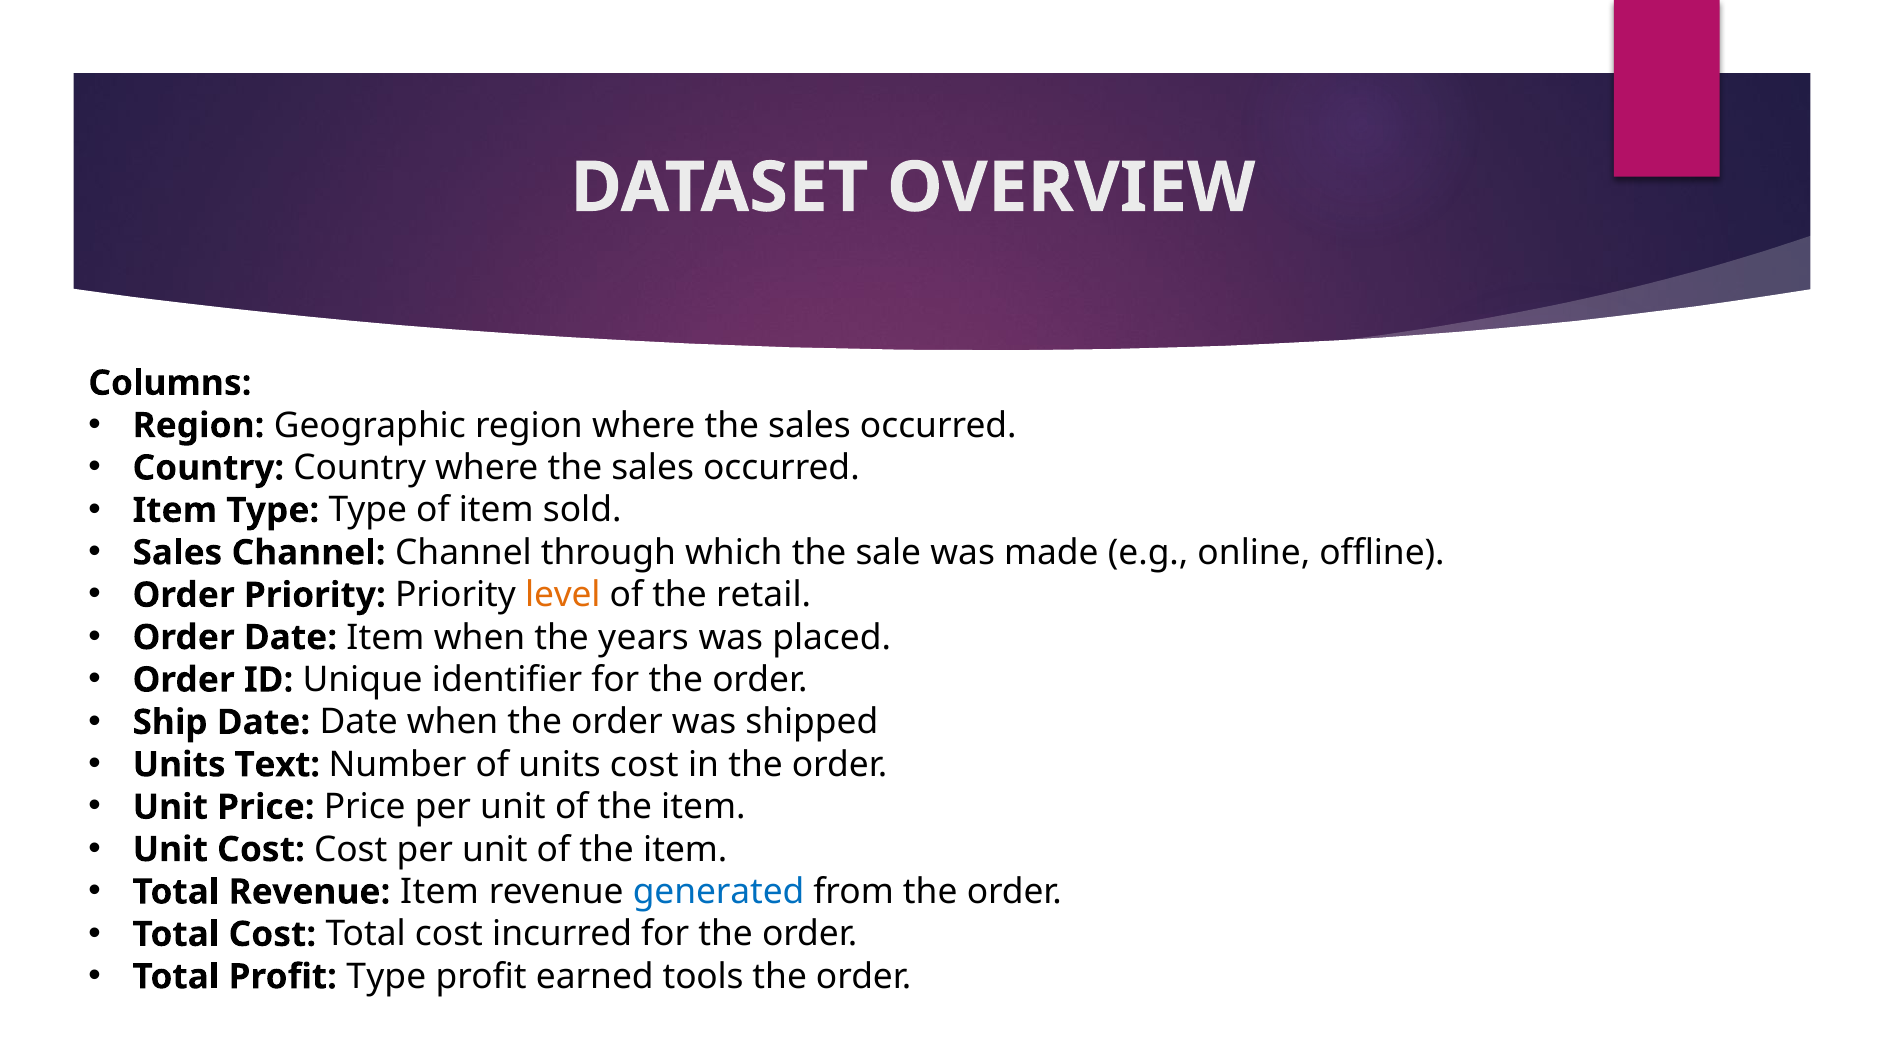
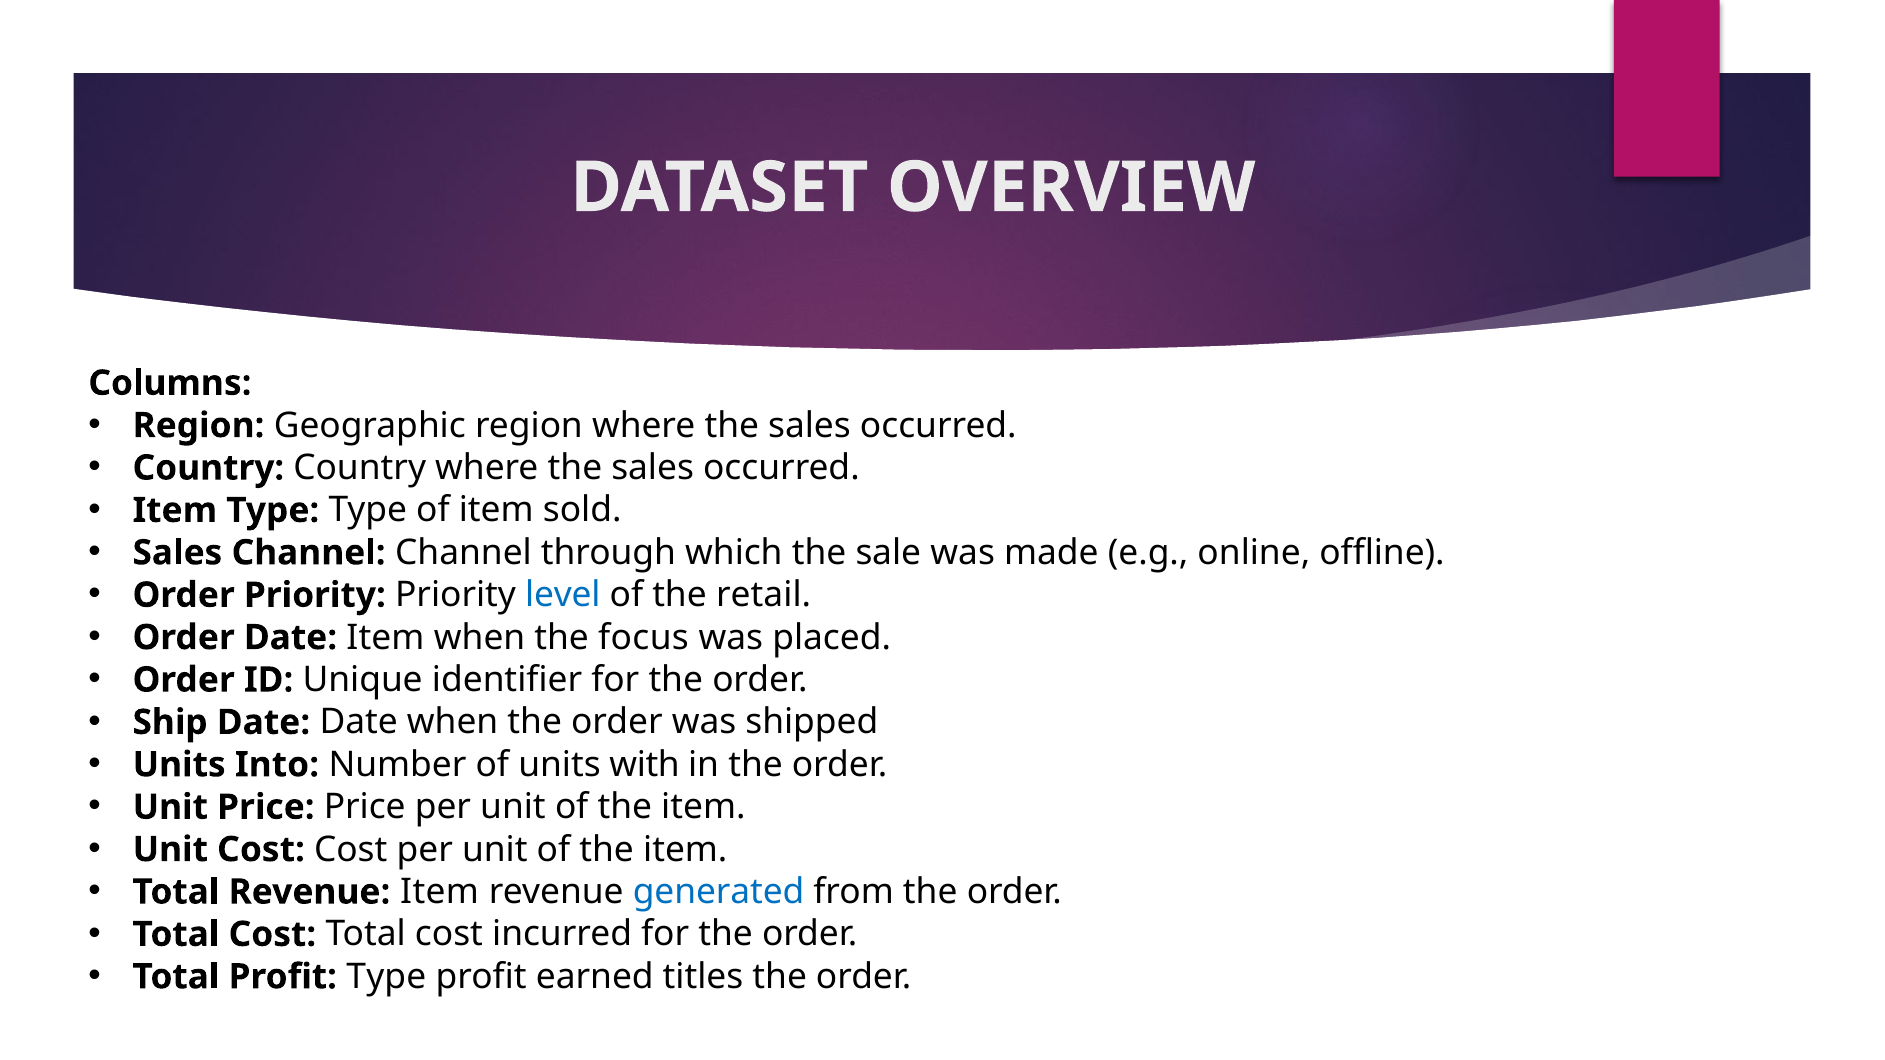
level colour: orange -> blue (563, 595)
years: years -> focus (644, 638)
Text: Text -> Into (277, 765)
units cost: cost -> with (645, 765)
tools: tools -> titles (703, 977)
